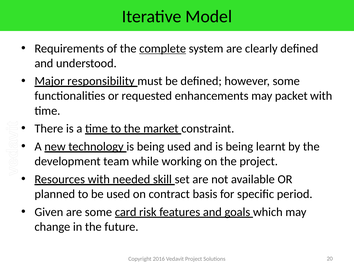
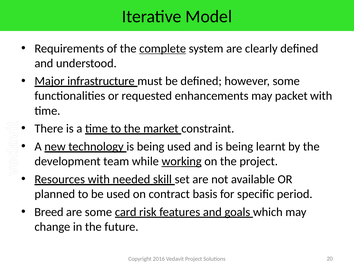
responsibility: responsibility -> infrastructure (101, 81)
working underline: none -> present (182, 161)
Given: Given -> Breed (49, 212)
